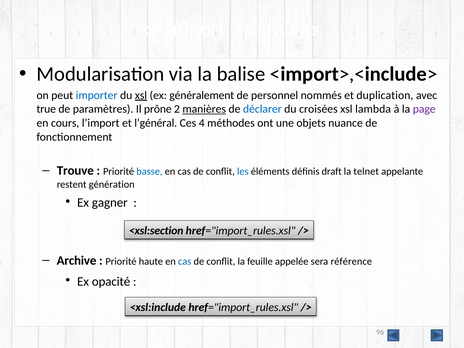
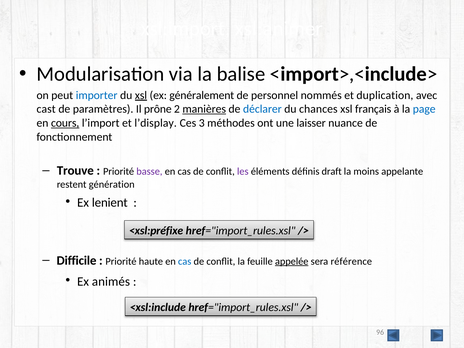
true: true -> cast (46, 109)
croisées: croisées -> chances (318, 109)
lambda: lambda -> français (373, 109)
page colour: purple -> blue (424, 109)
cours underline: none -> present (65, 123)
l’général: l’général -> l’display (156, 123)
4: 4 -> 3 (202, 123)
objets: objets -> laisser (311, 123)
basse colour: blue -> purple (149, 171)
les colour: blue -> purple (243, 171)
telnet: telnet -> moins (366, 171)
gagner: gagner -> lenient (110, 202)
<xsl:section: <xsl:section -> <xsl:préfixe (156, 231)
Archive: Archive -> Difficile (77, 260)
appelée underline: none -> present (292, 261)
opacité: opacité -> animés (111, 282)
